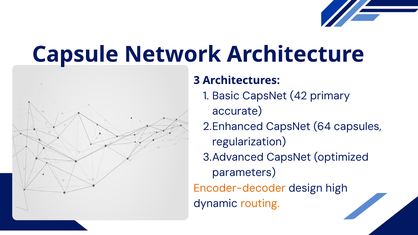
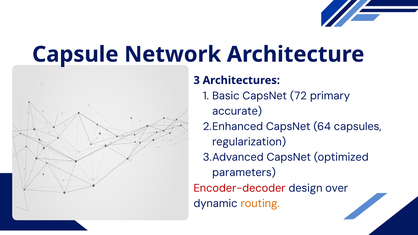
42: 42 -> 72 (298, 96)
Encoder-decoder colour: orange -> red (240, 188)
high: high -> over (337, 188)
